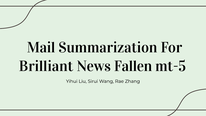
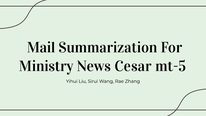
Brilliant: Brilliant -> Ministry (46, 66)
Fallen: Fallen -> Cesar (133, 66)
